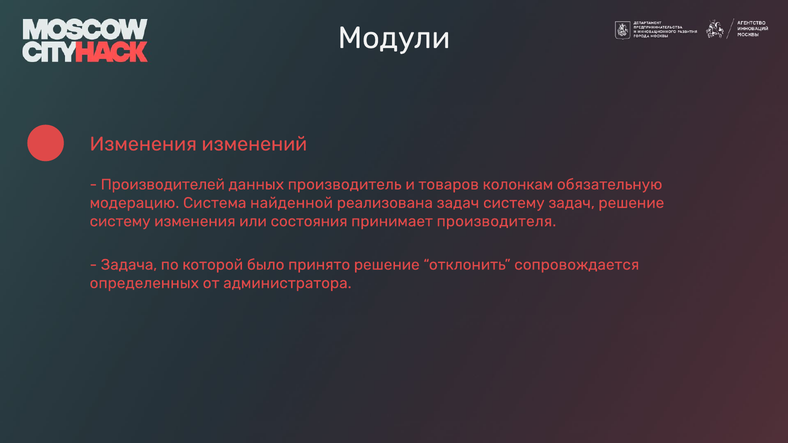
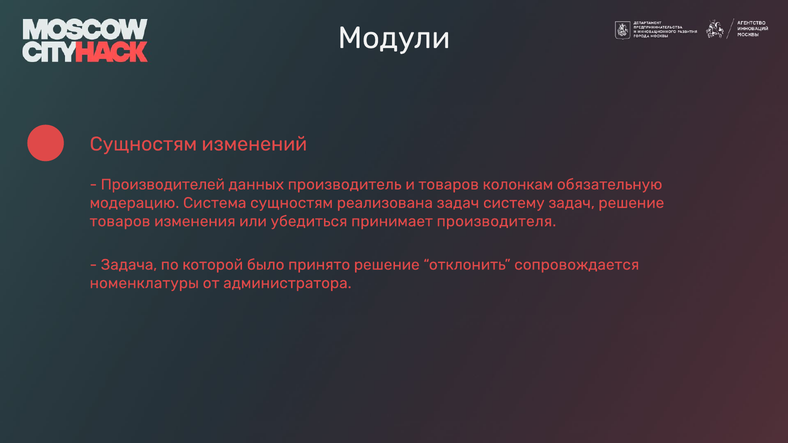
Изменения: Изменения -> Сущностям (143, 144)
Система найденной: найденной -> сущностям (292, 203)
систему: систему -> товаров (120, 221)
состояния: состояния -> убедиться (309, 221)
определенных: определенных -> номенклатуры (144, 283)
